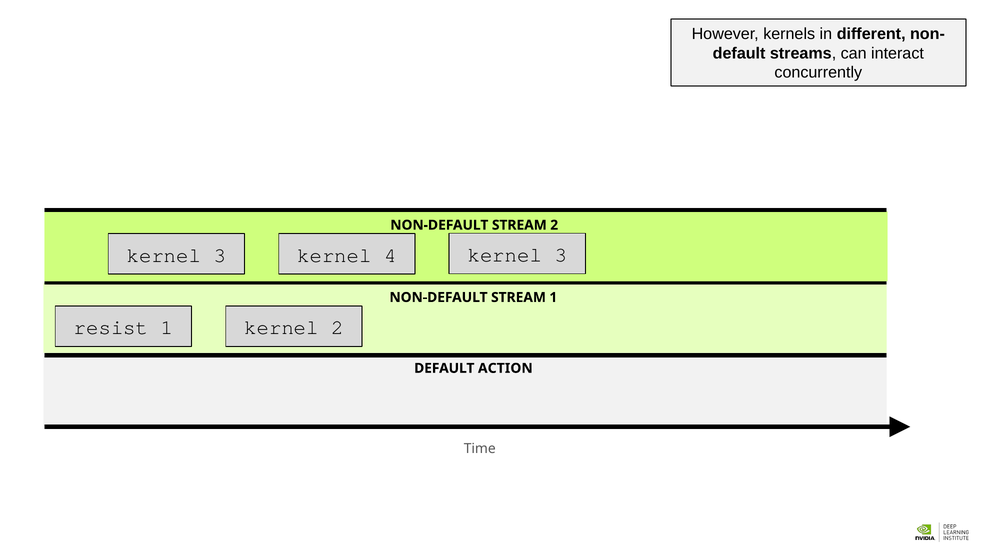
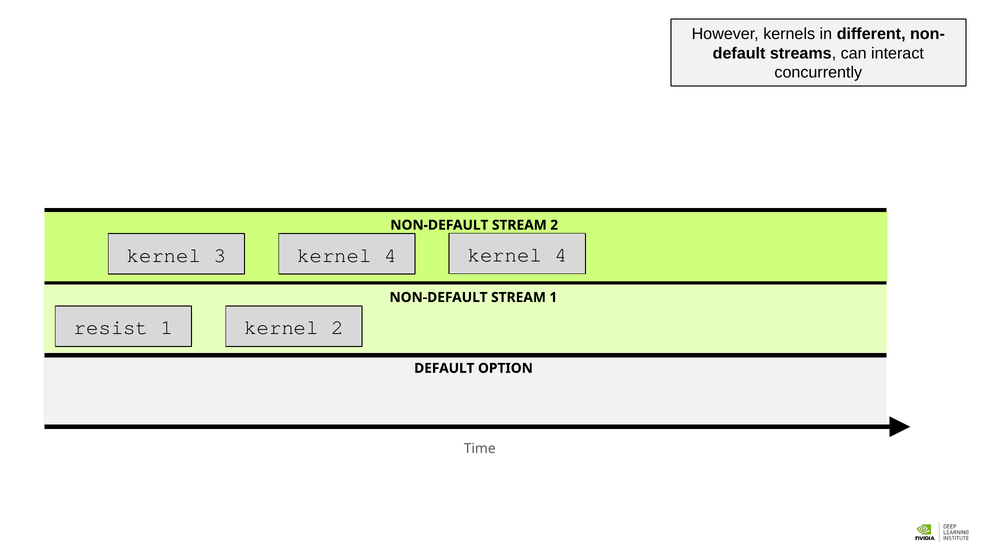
4 kernel 3: 3 -> 4 (561, 255)
ACTION: ACTION -> OPTION (505, 368)
